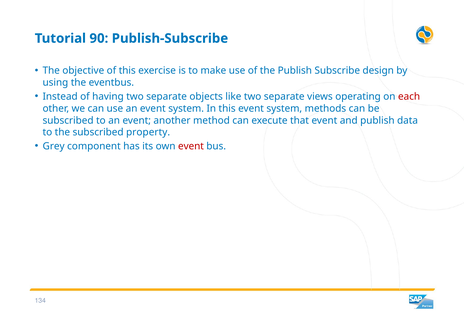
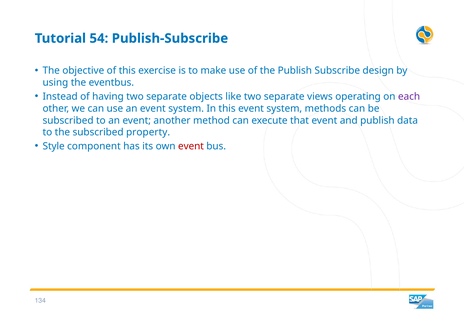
90: 90 -> 54 (99, 38)
each colour: red -> purple (409, 96)
Grey: Grey -> Style (54, 146)
